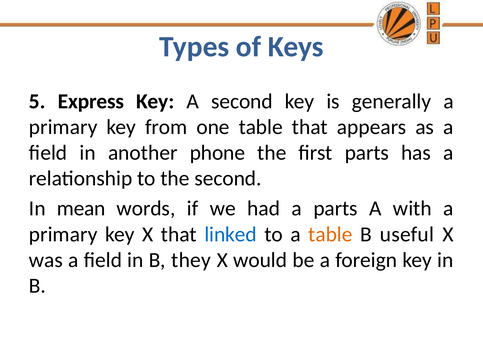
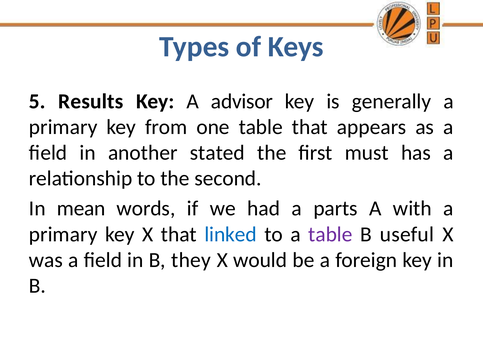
Express: Express -> Results (91, 101)
A second: second -> advisor (242, 101)
phone: phone -> stated (217, 153)
first parts: parts -> must (367, 153)
table colour: orange -> purple (330, 234)
